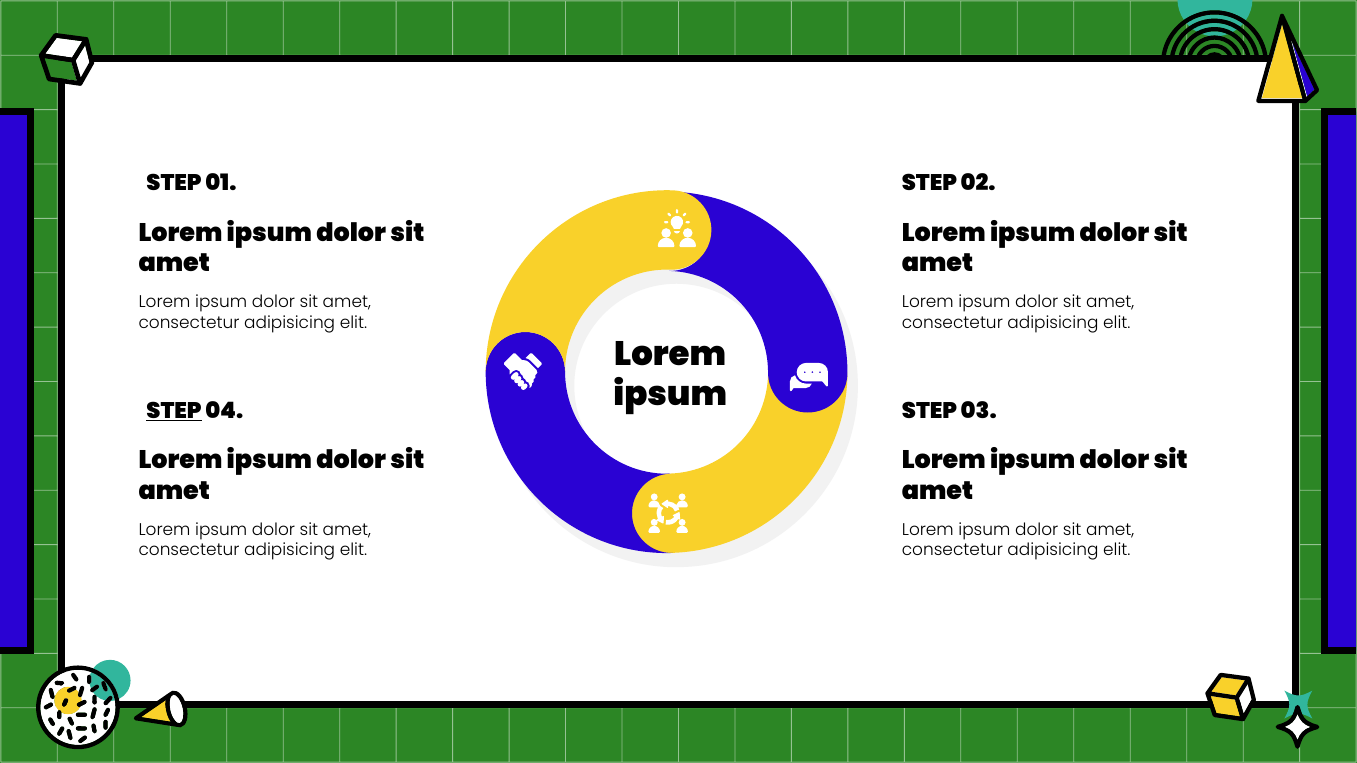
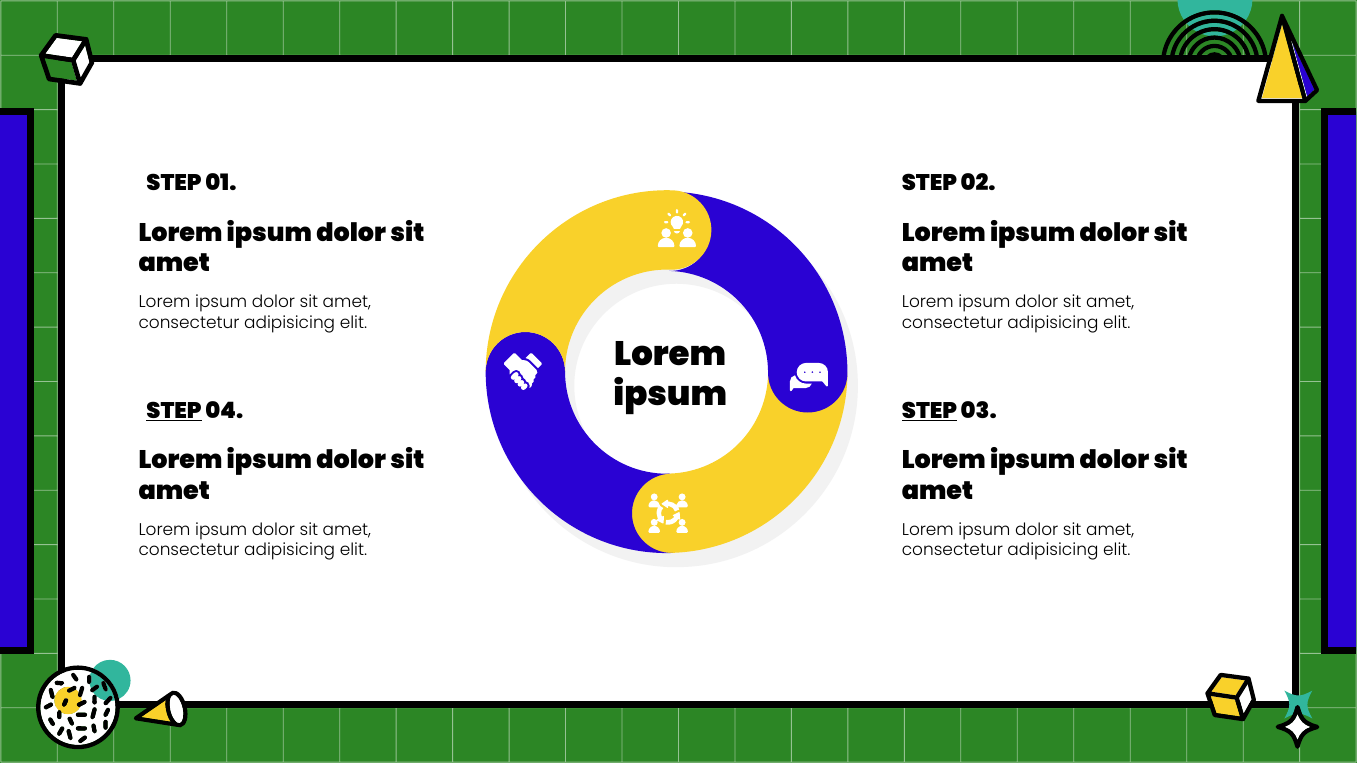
STEP underline: none -> present (930, 411)
